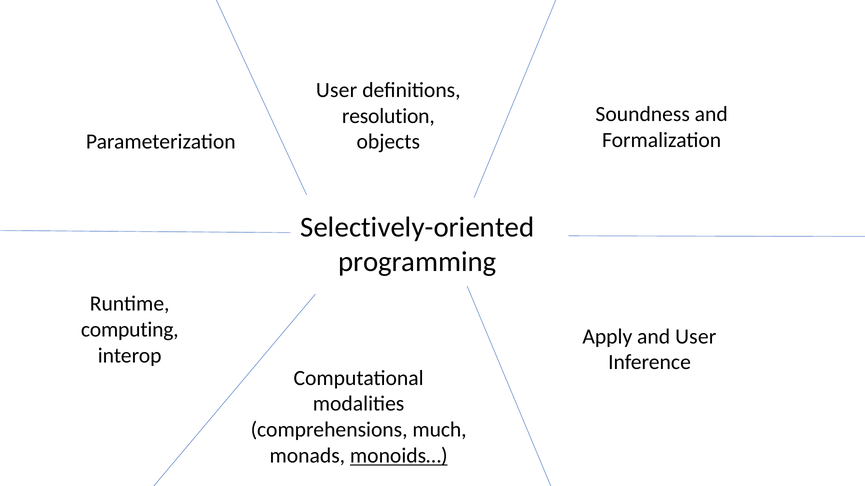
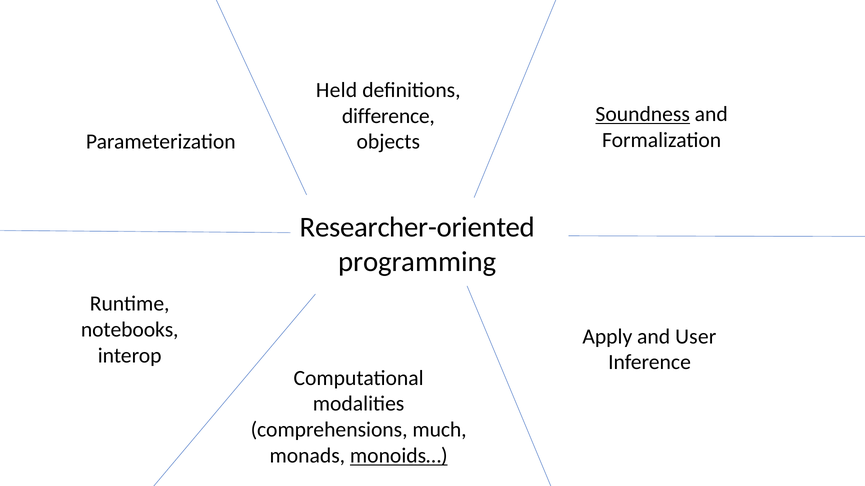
User: User -> Held (337, 90)
Soundness underline: none -> present (643, 114)
resolution: resolution -> difference (388, 116)
Selectively-oriented: Selectively-oriented -> Researcher-oriented (417, 228)
computing: computing -> notebooks (130, 330)
